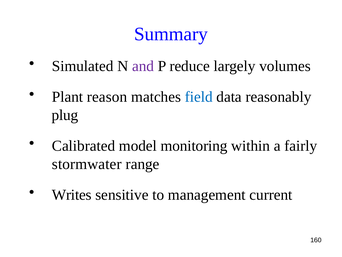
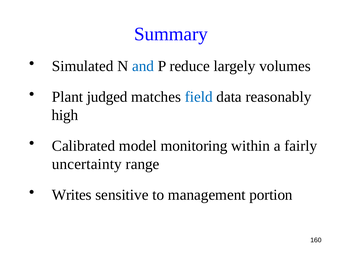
and colour: purple -> blue (143, 66)
reason: reason -> judged (107, 97)
plug: plug -> high (65, 115)
stormwater: stormwater -> uncertainty (87, 164)
current: current -> portion (271, 194)
